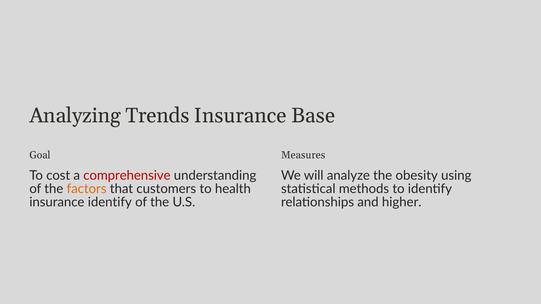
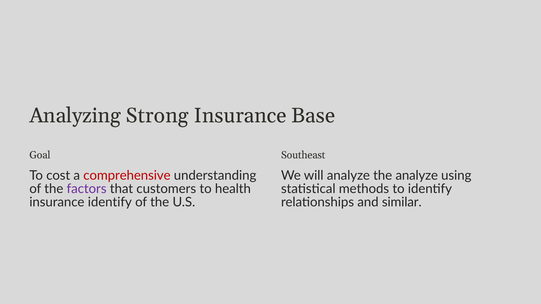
Trends: Trends -> Strong (157, 116)
Measures: Measures -> Southeast (303, 155)
the obesity: obesity -> analyze (417, 176)
factors colour: orange -> purple (87, 189)
higher: higher -> similar (402, 202)
